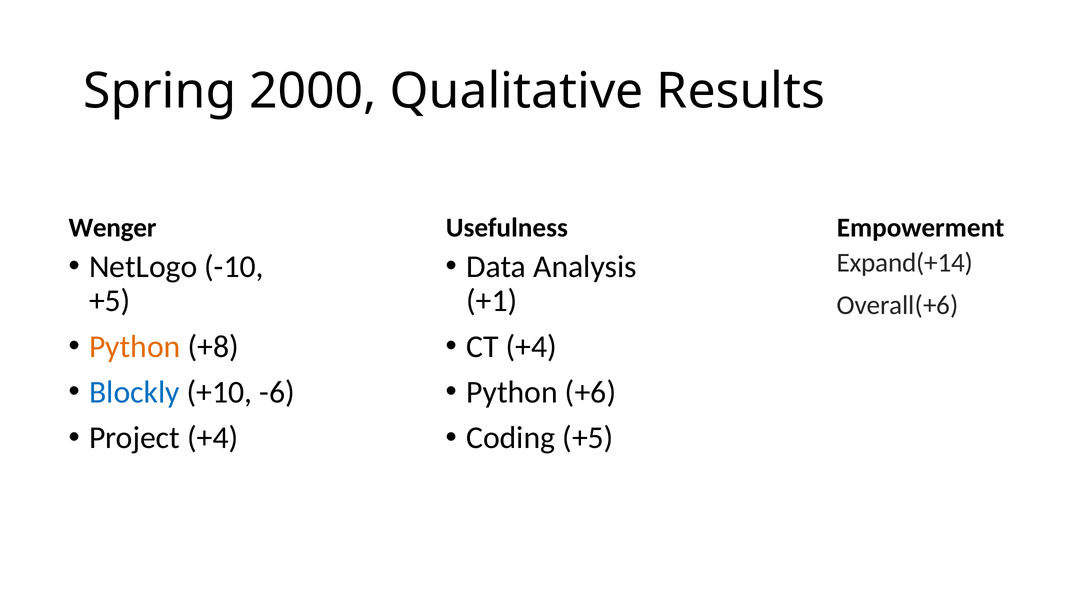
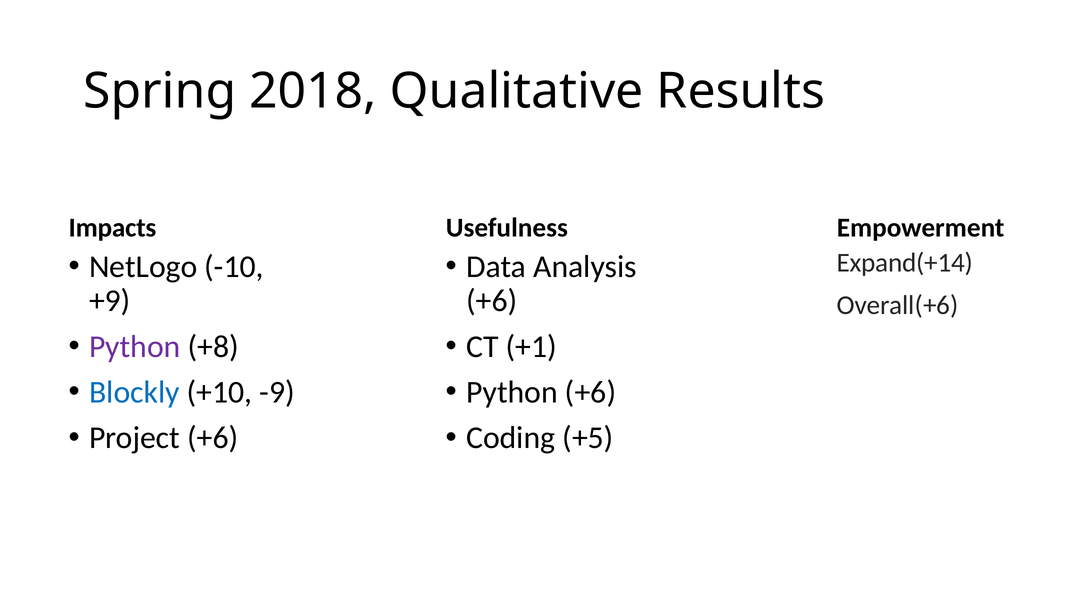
2000: 2000 -> 2018 (313, 91)
Wenger: Wenger -> Impacts (112, 228)
+5: +5 -> +9 (110, 301)
+1: +1 -> +6 (492, 301)
Python colour: orange -> purple (135, 347)
CT +4: +4 -> +1 (531, 347)
-6: -6 -> -9 (277, 393)
Project +4: +4 -> +6 (213, 438)
